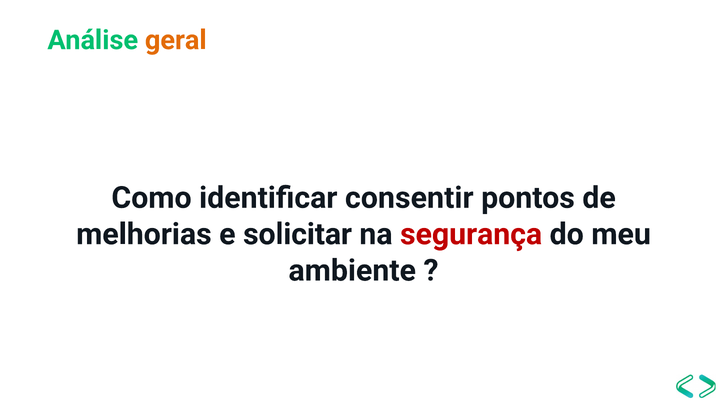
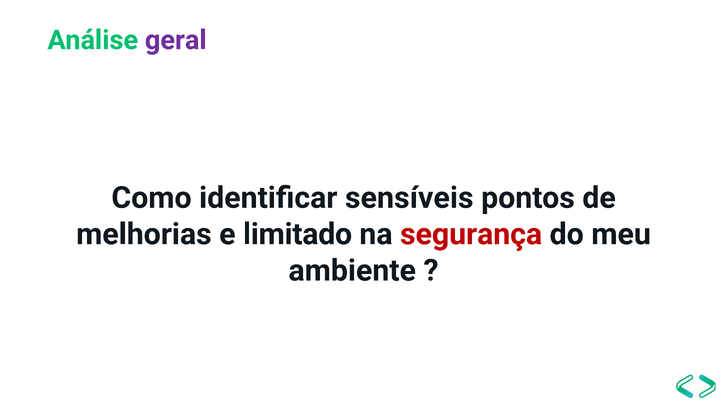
geral colour: orange -> purple (176, 40)
consentir: consentir -> sensíveis (409, 198)
solicitar: solicitar -> limitado (298, 234)
